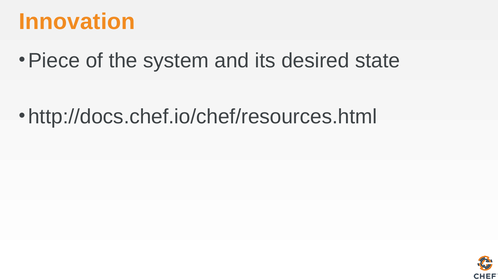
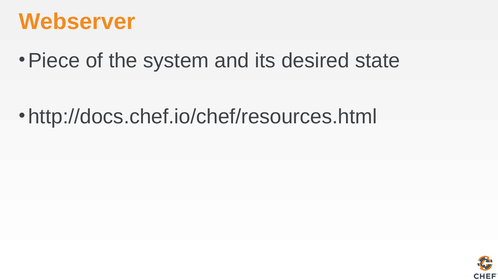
Innovation: Innovation -> Webserver (77, 22)
